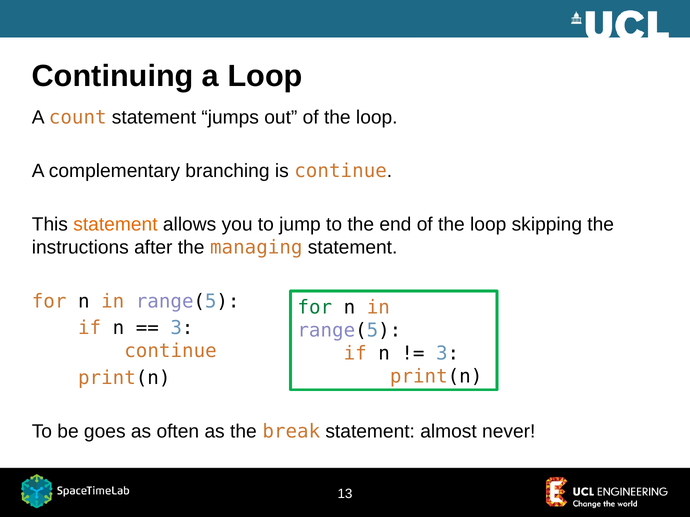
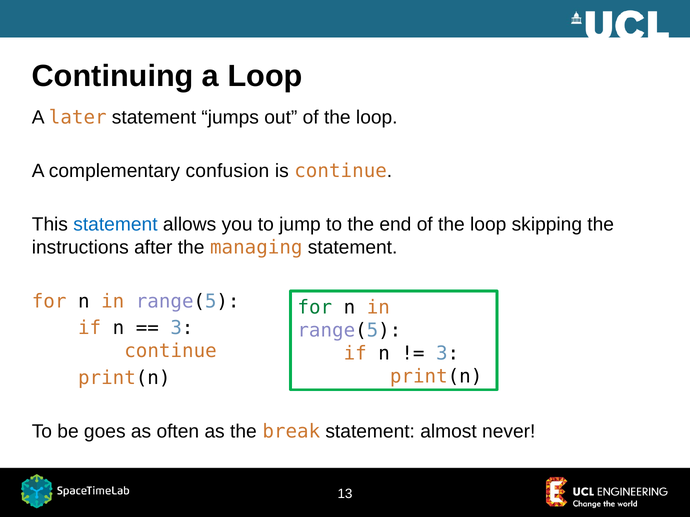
count: count -> later (78, 117)
branching: branching -> confusion (227, 171)
statement colour: orange -> blue (115, 225)
